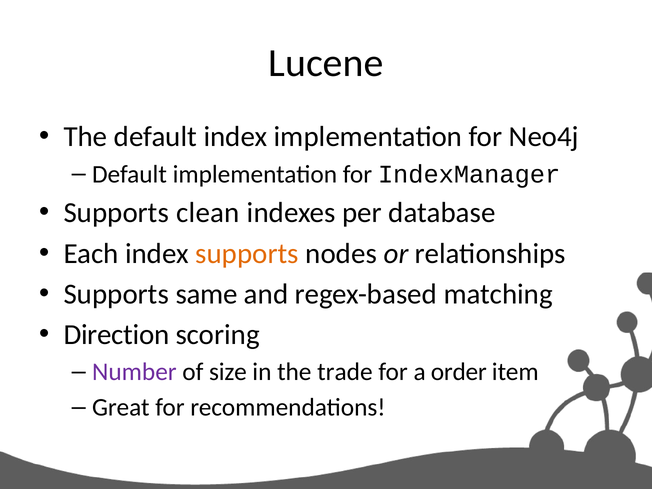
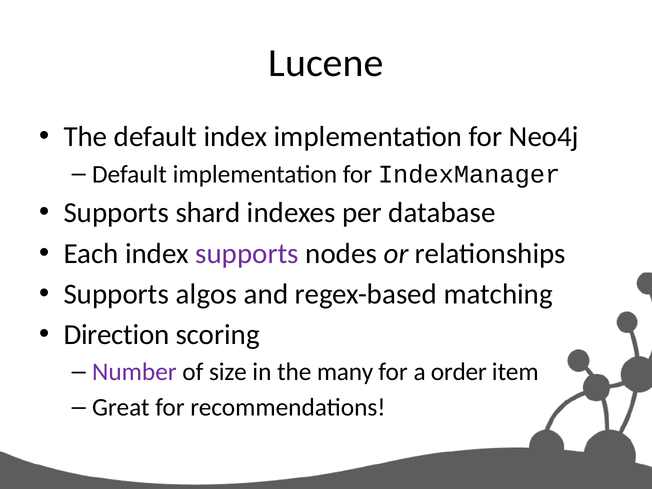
clean: clean -> shard (208, 213)
supports colour: orange -> purple (247, 253)
same: same -> algos (206, 294)
trade: trade -> many (345, 372)
